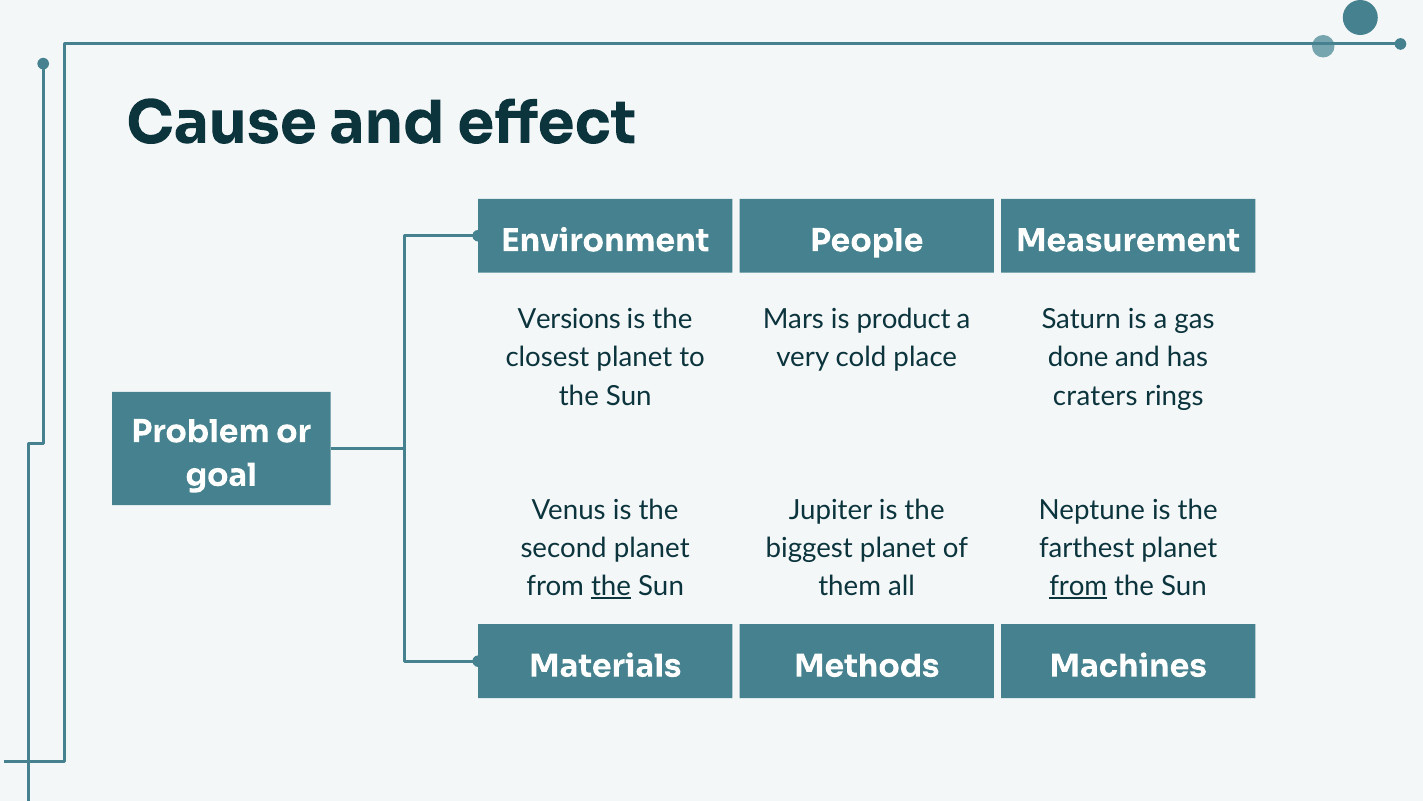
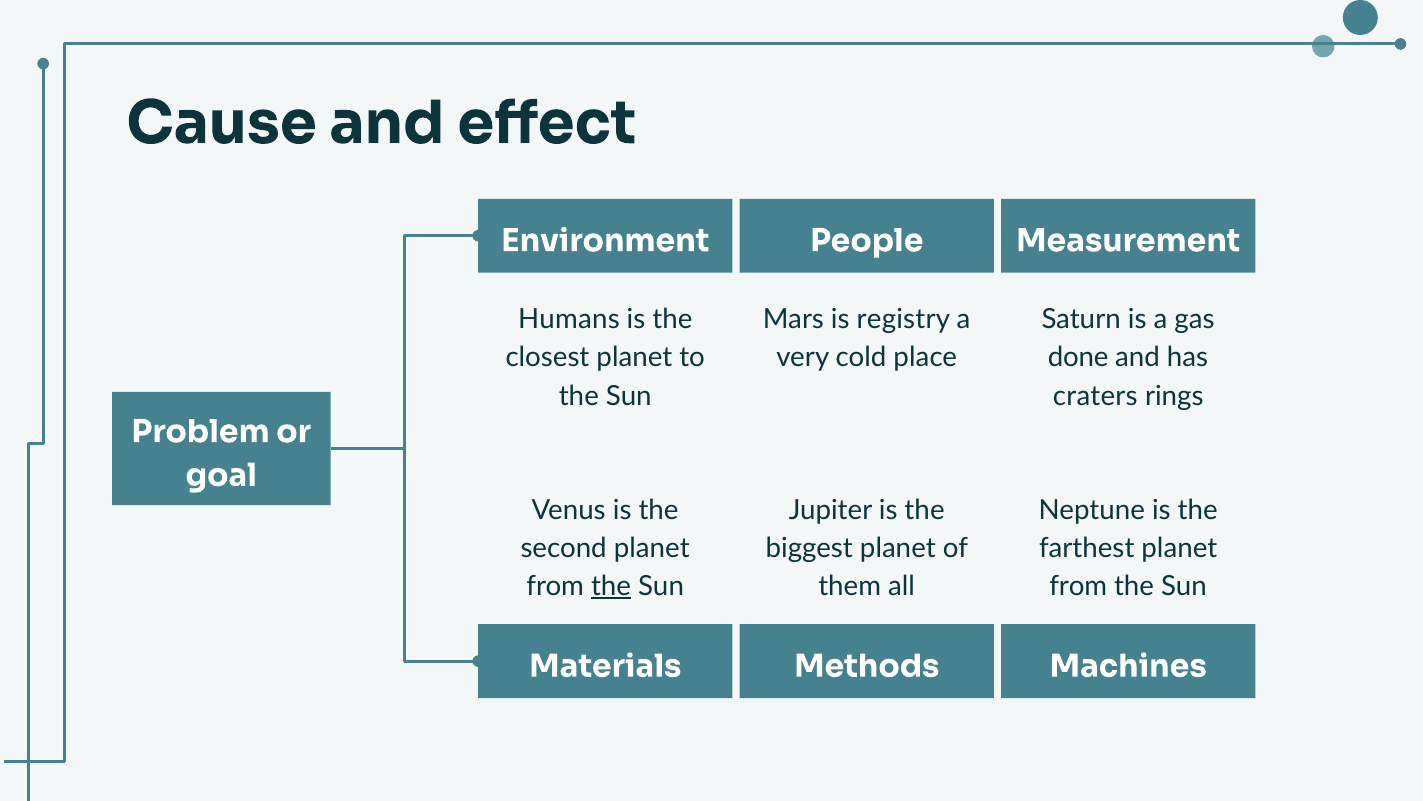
Versions: Versions -> Humans (569, 319)
product: product -> registry (903, 319)
from underline: present -> none (1078, 586)
